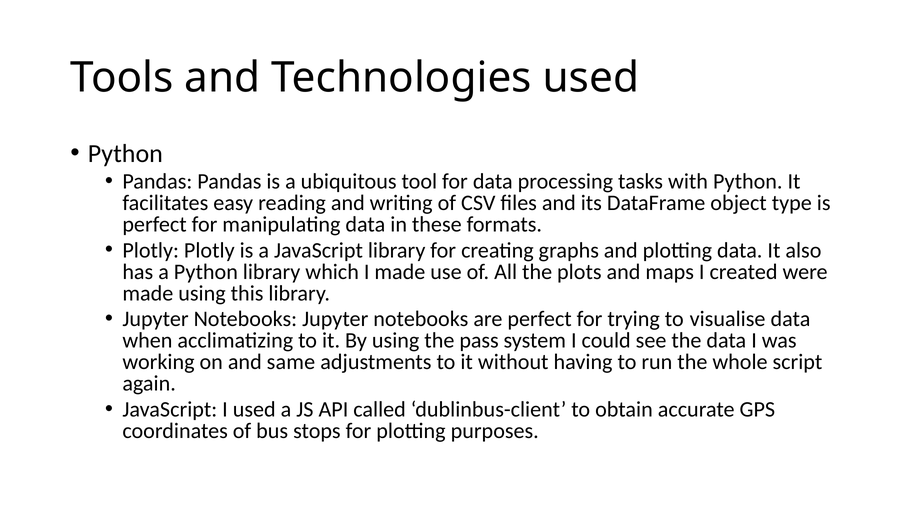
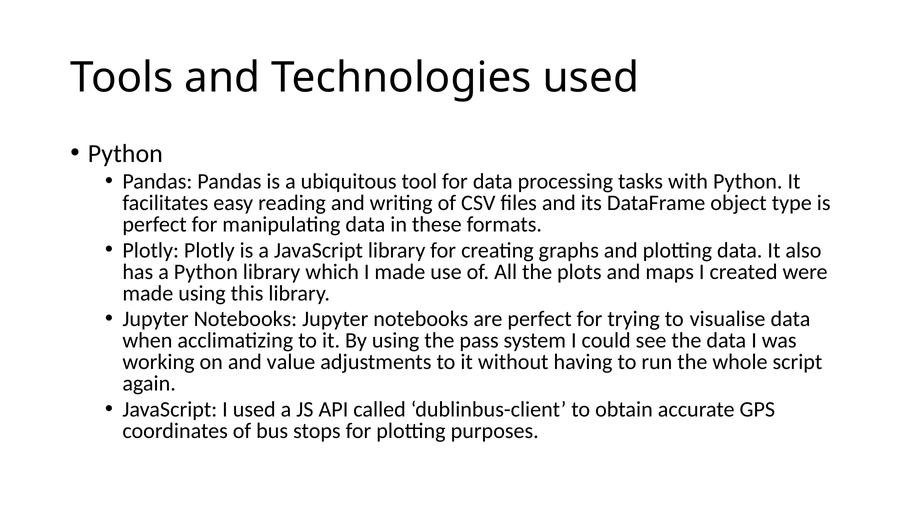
same: same -> value (291, 362)
